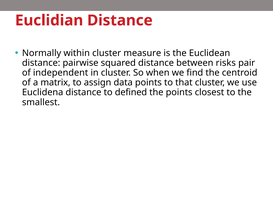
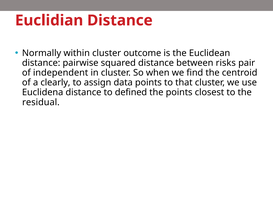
measure: measure -> outcome (142, 53)
matrix: matrix -> clearly (55, 82)
smallest: smallest -> residual (41, 102)
